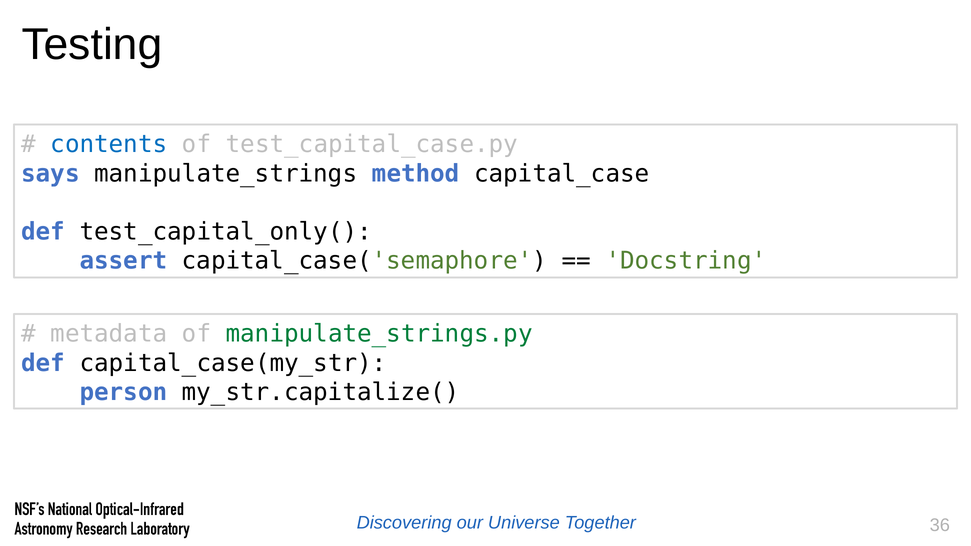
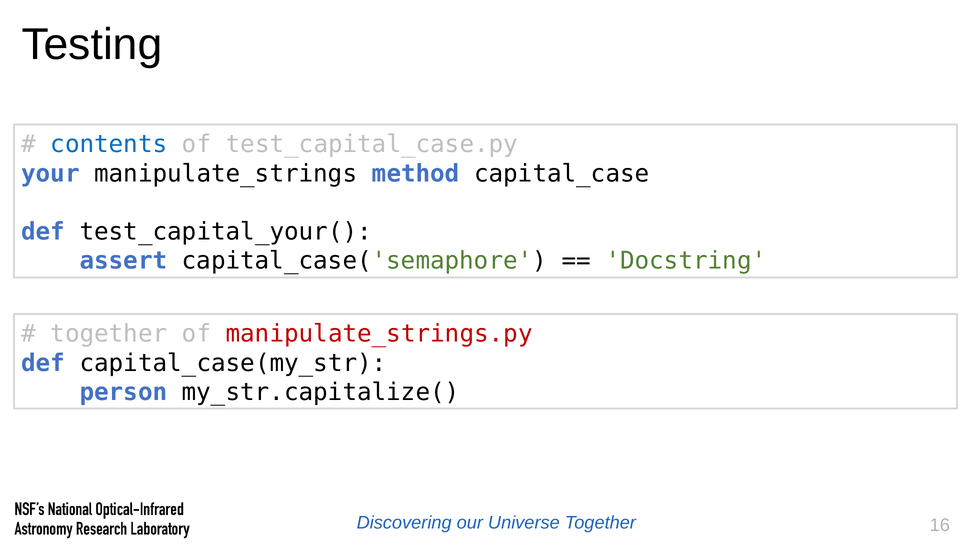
says: says -> your (50, 174)
test_capital_only(: test_capital_only( -> test_capital_your( (226, 232)
metadata: metadata -> together (109, 334)
manipulate_strings.py colour: green -> red (379, 334)
36: 36 -> 16 (940, 525)
